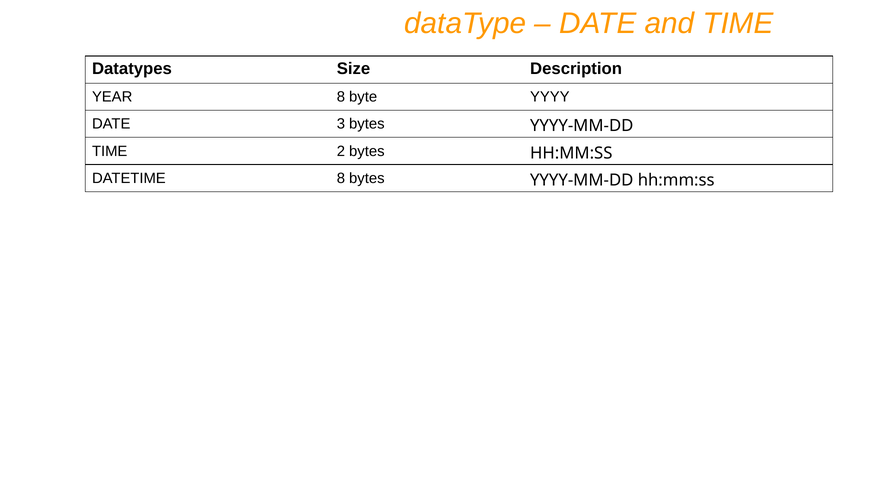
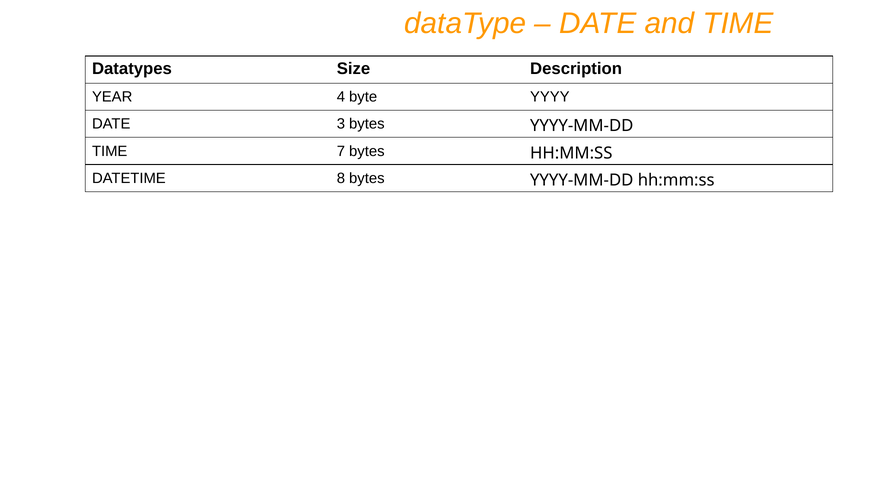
YEAR 8: 8 -> 4 (341, 97)
2: 2 -> 7 (341, 151)
